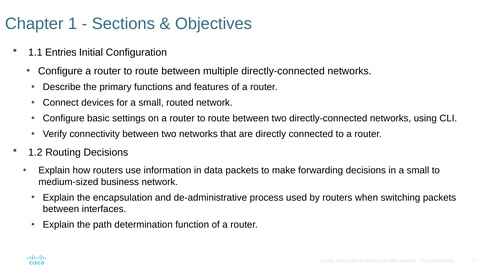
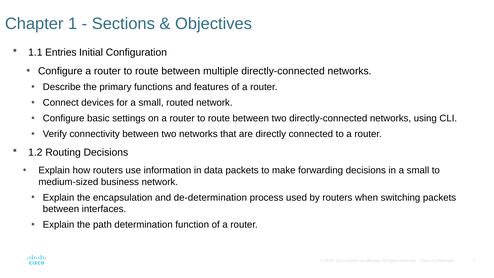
de-administrative: de-administrative -> de-determination (210, 197)
